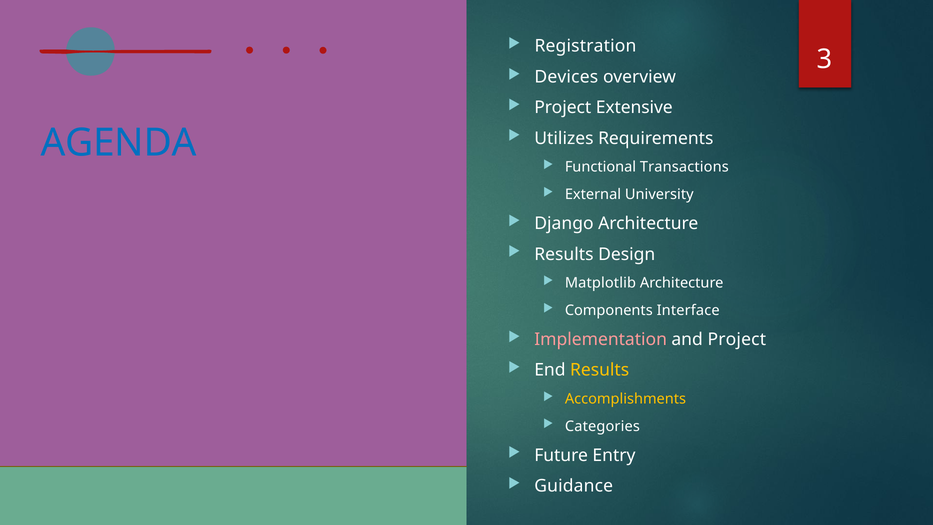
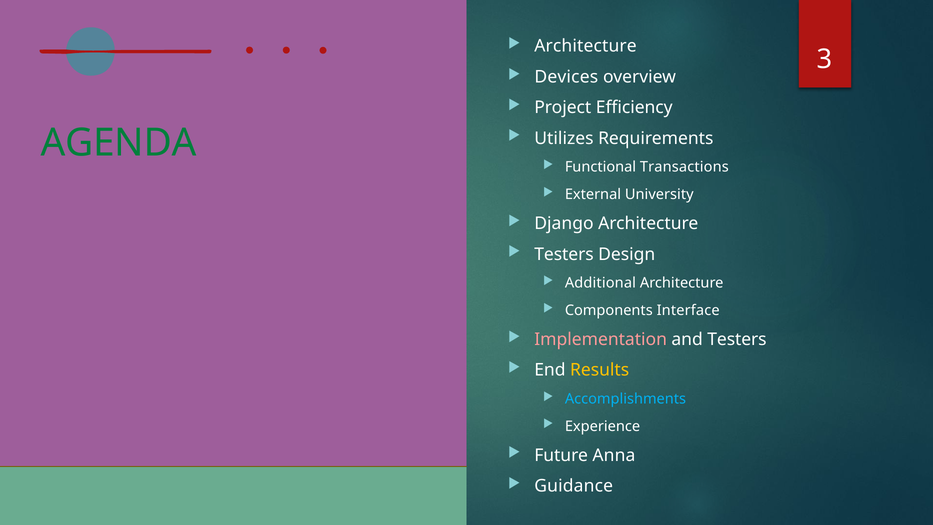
Registration: Registration -> Architecture (585, 46)
Extensive: Extensive -> Efficiency (634, 108)
AGENDA colour: blue -> green (119, 143)
Results: Results -> Testers (564, 254)
Matplotlib: Matplotlib -> Additional (600, 283)
and Project: Project -> Testers (737, 339)
Accomplishments colour: yellow -> light blue (625, 399)
Categories: Categories -> Experience (603, 426)
Entry: Entry -> Anna (614, 455)
